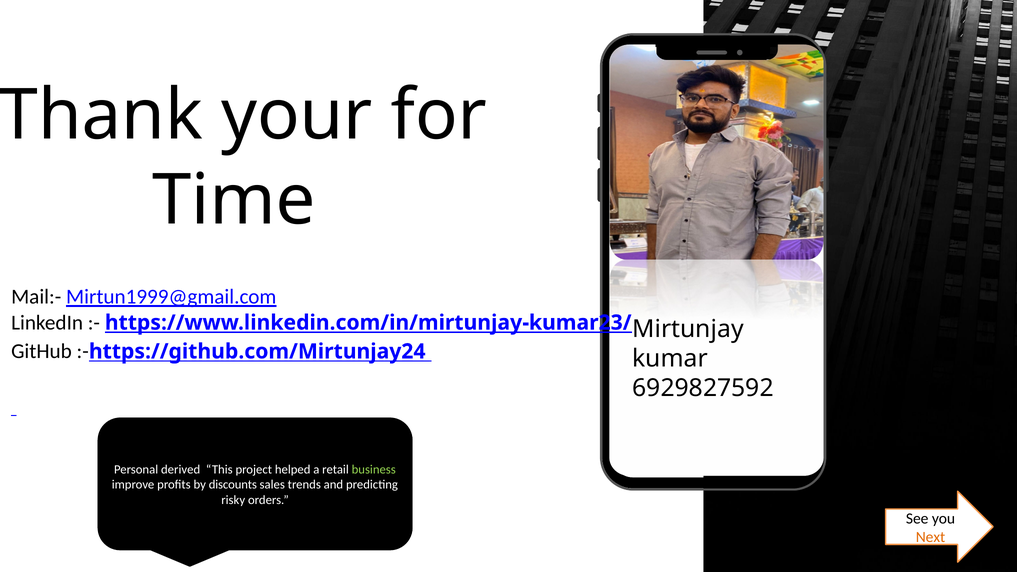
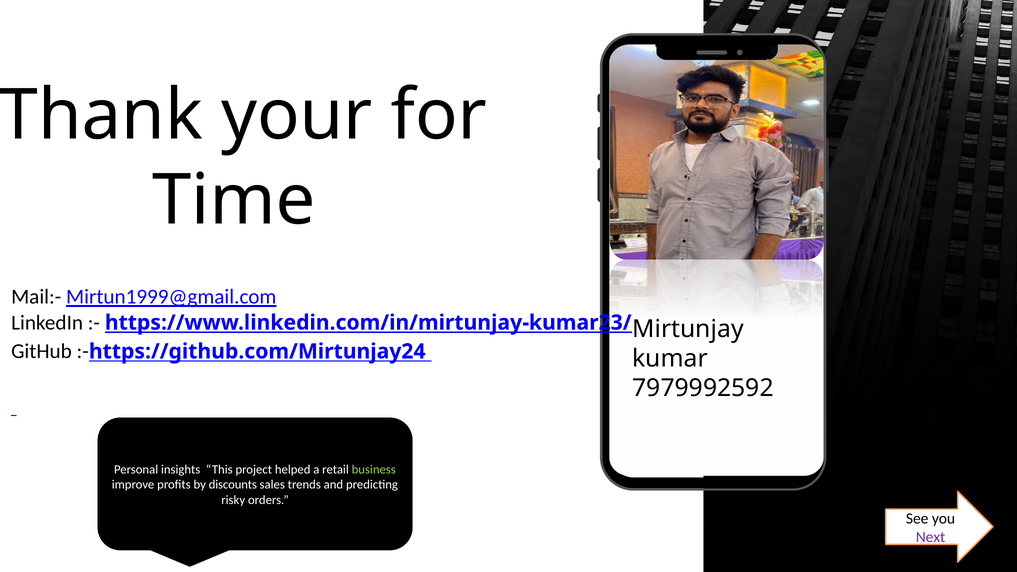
6929827592: 6929827592 -> 7979992592 (703, 388)
derived: derived -> insights (181, 470)
Next colour: orange -> purple (931, 537)
